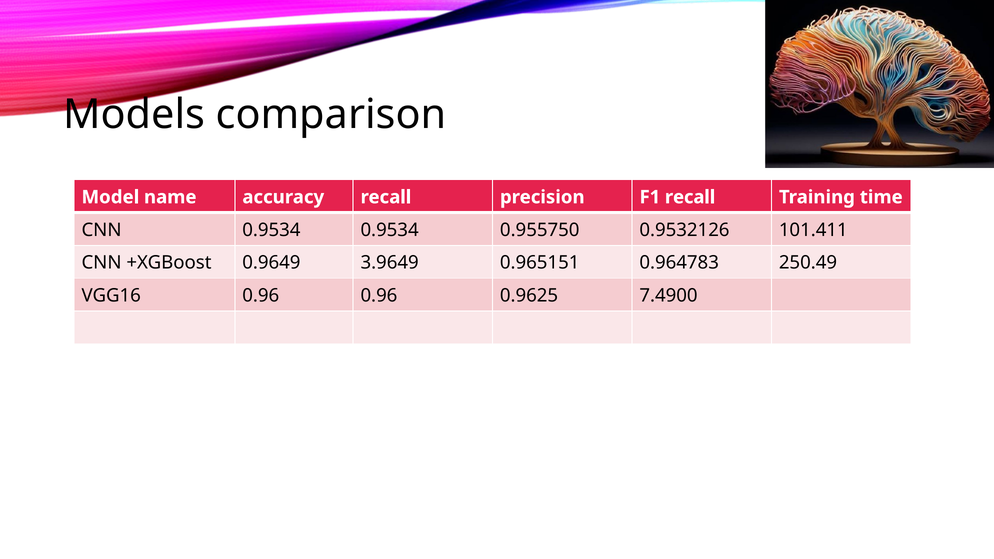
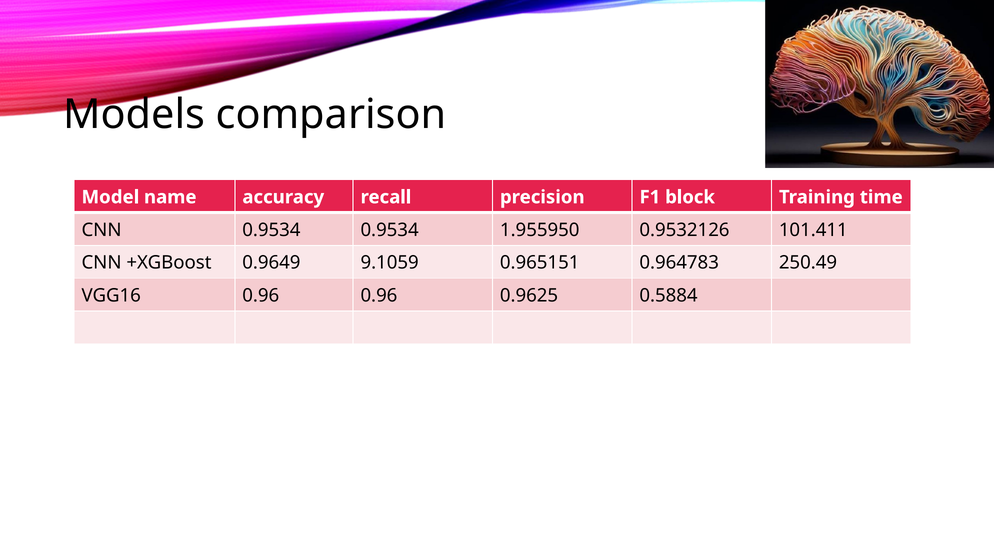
F1 recall: recall -> block (690, 197)
0.955750: 0.955750 -> 1.955950 (540, 230)
3.9649: 3.9649 -> 9.1059 (390, 263)
7.4900: 7.4900 -> 0.5884 (669, 296)
